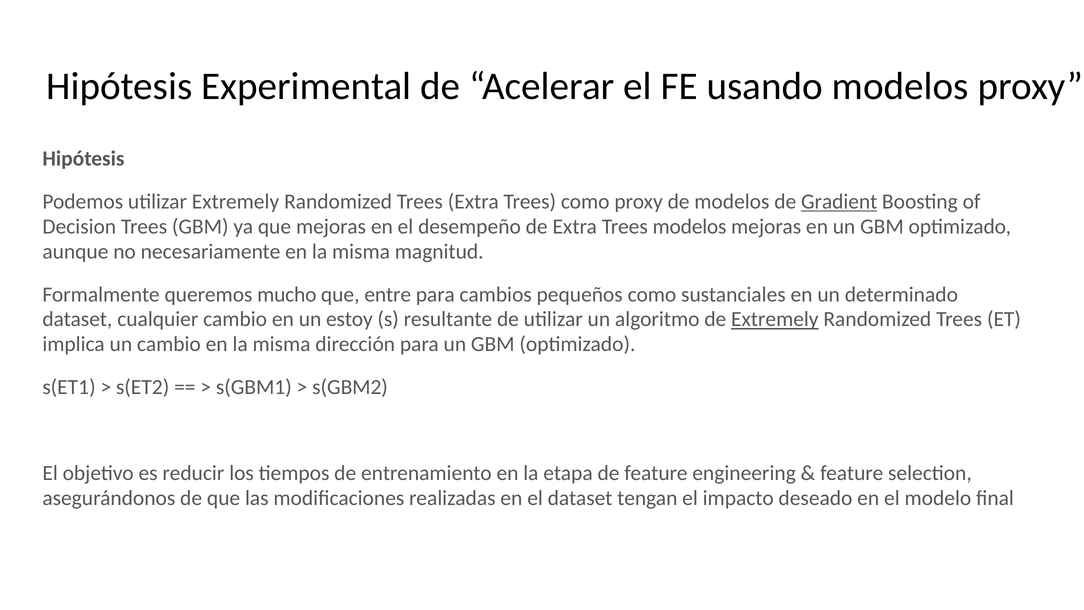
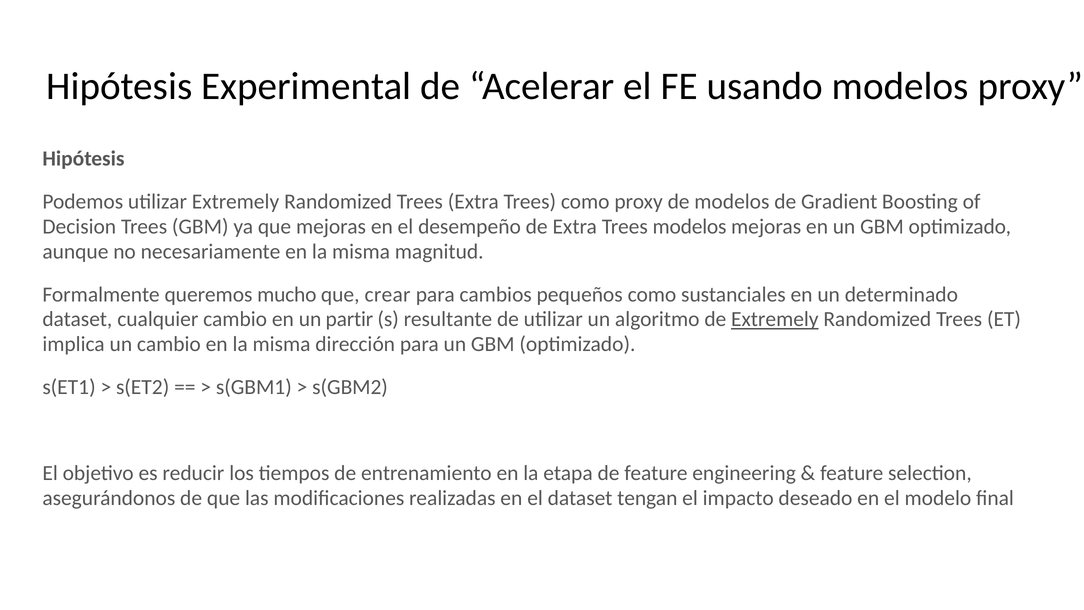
Gradient underline: present -> none (839, 202)
entre: entre -> crear (388, 294)
estoy: estoy -> partir (349, 319)
